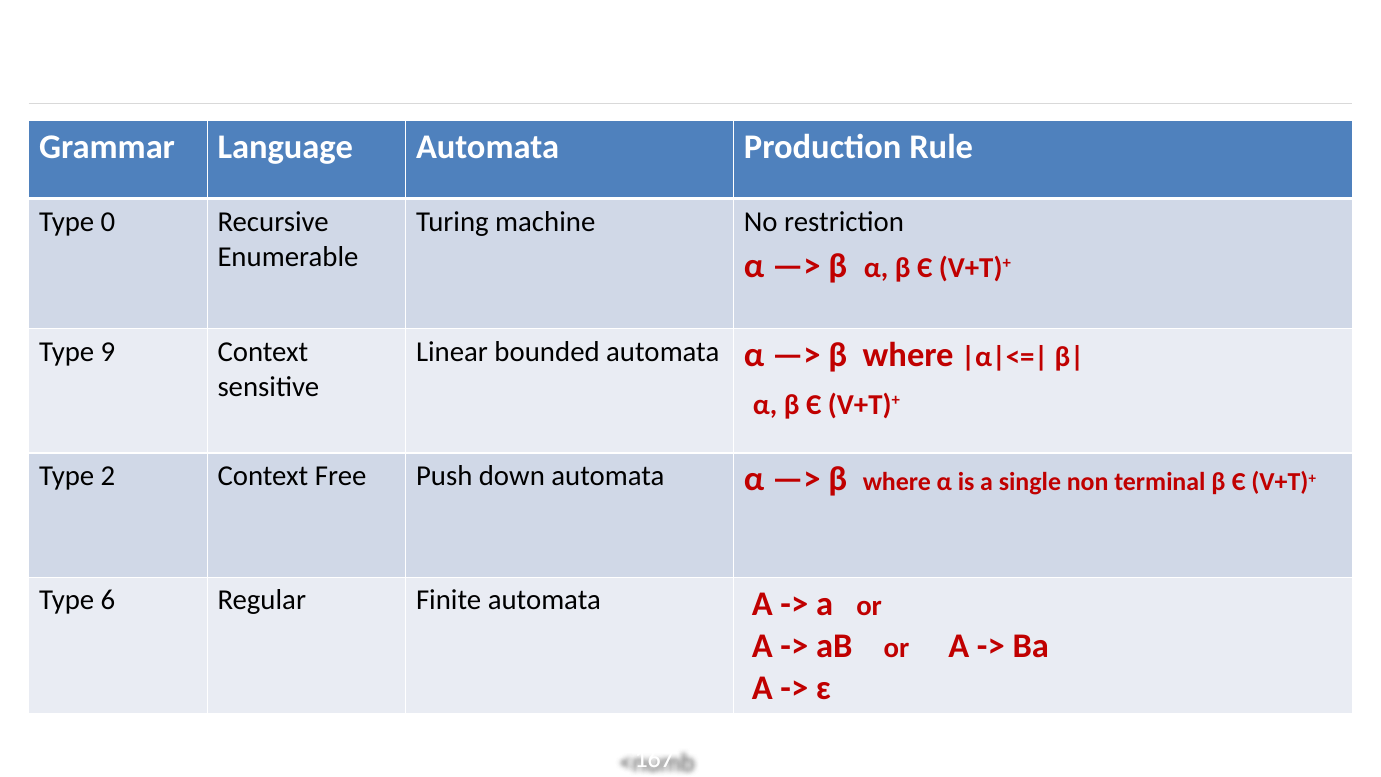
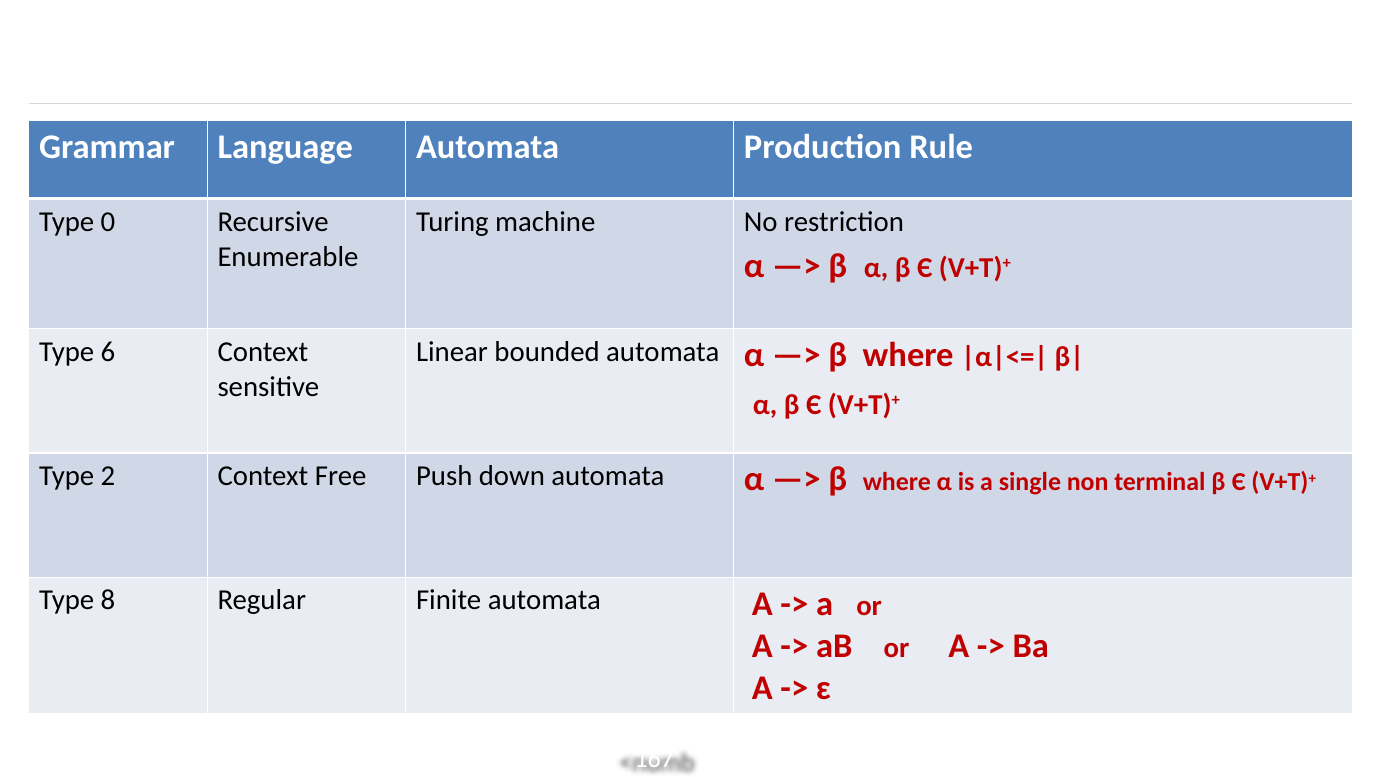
9: 9 -> 6 (108, 352)
6: 6 -> 8 (108, 600)
